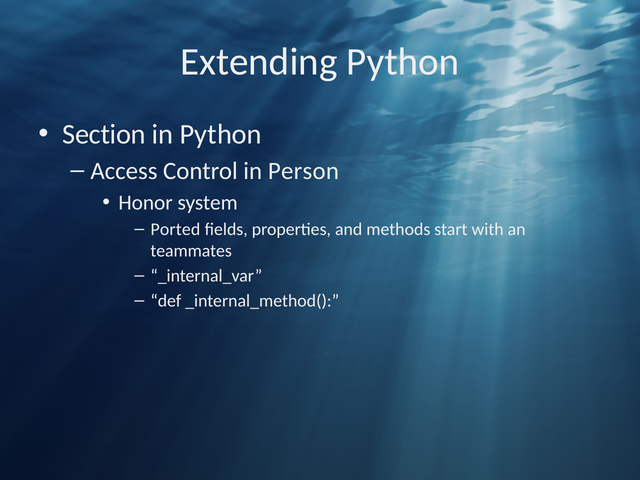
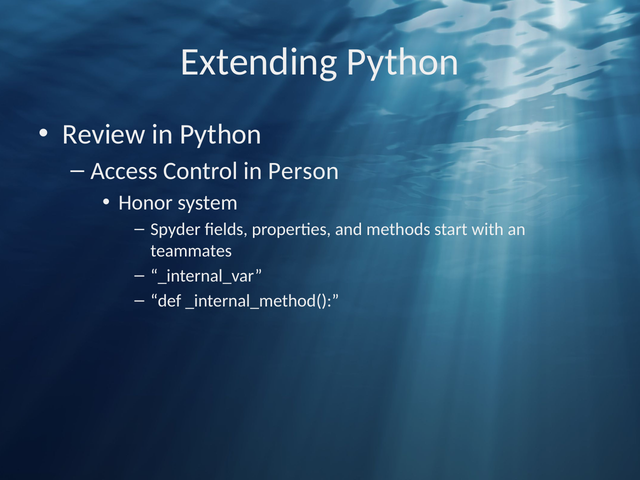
Section: Section -> Review (104, 134)
Ported: Ported -> Spyder (175, 230)
